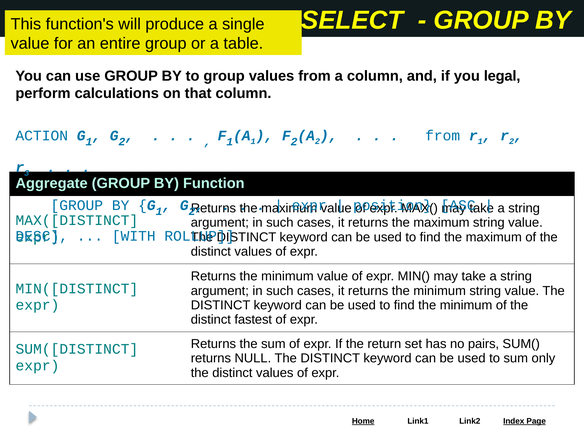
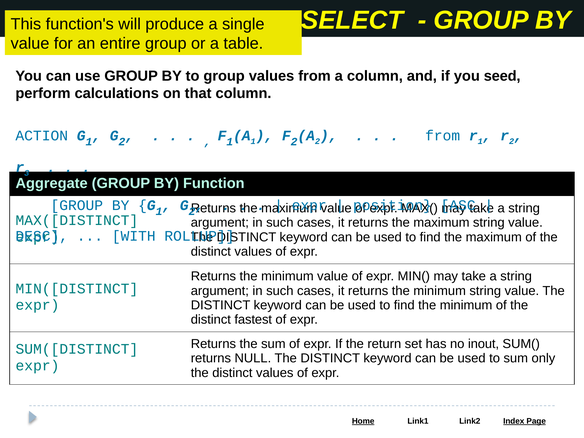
legal: legal -> seed (502, 76)
pairs: pairs -> inout (484, 344)
